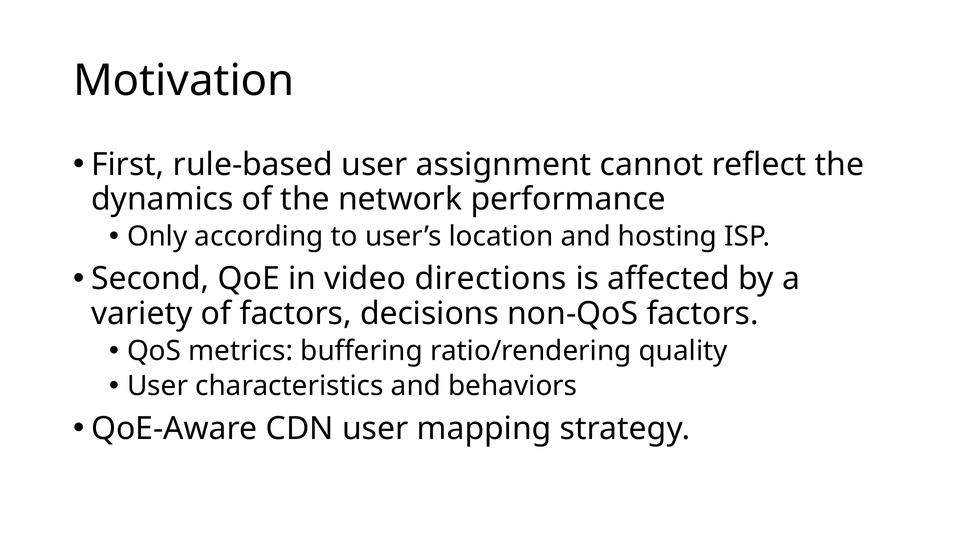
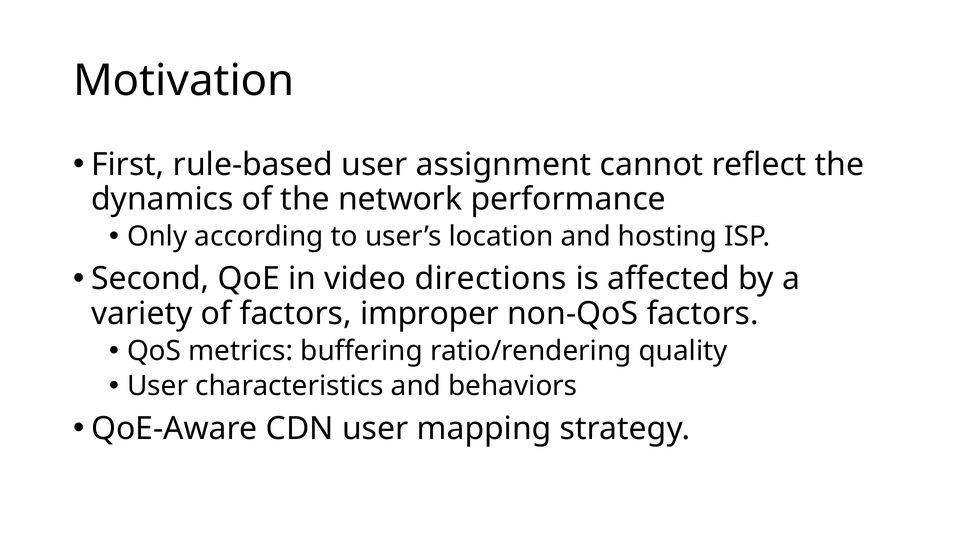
decisions: decisions -> improper (430, 313)
